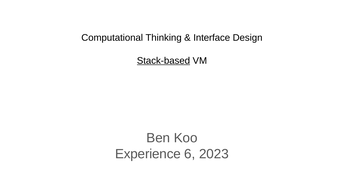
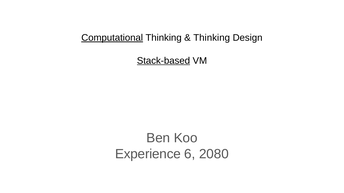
Computational underline: none -> present (112, 38)
Interface: Interface -> Thinking (212, 38)
2023: 2023 -> 2080 (214, 154)
